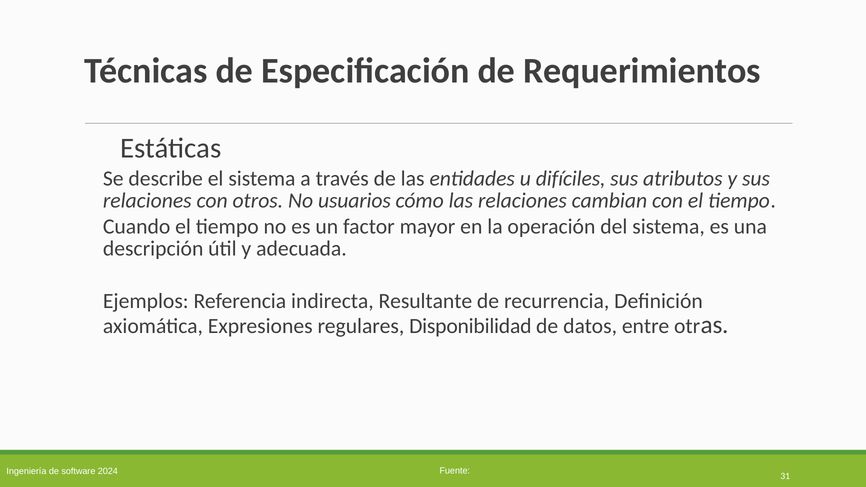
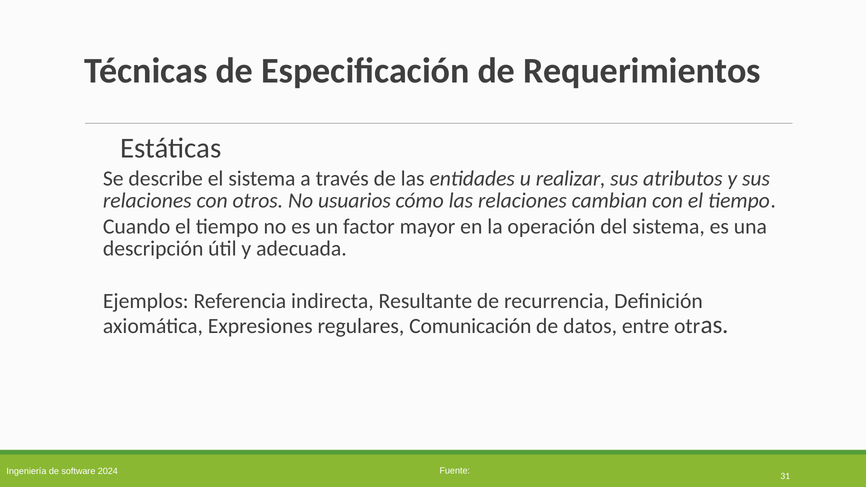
difíciles: difíciles -> realizar (571, 178)
Disponibilidad: Disponibilidad -> Comunicación (470, 326)
